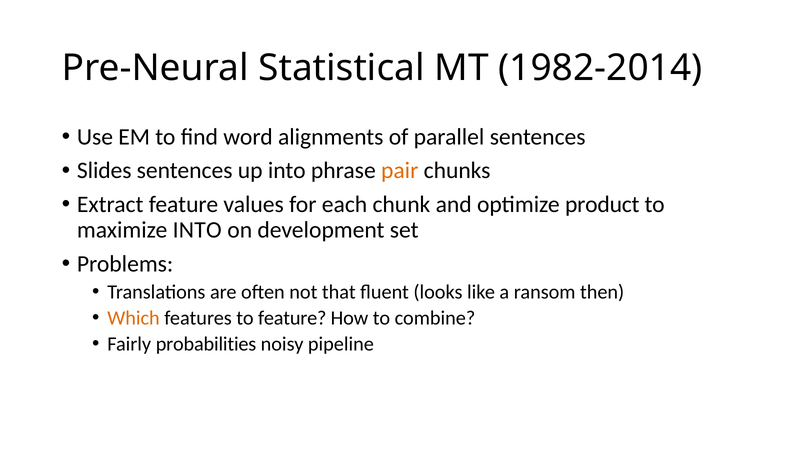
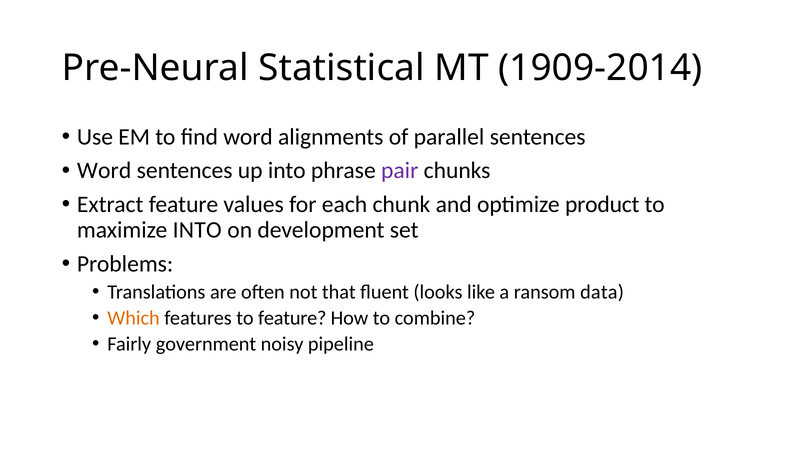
1982-2014: 1982-2014 -> 1909-2014 (600, 68)
Slides: Slides -> Word (104, 171)
pair colour: orange -> purple (400, 171)
then: then -> data (602, 292)
probabilities: probabilities -> government (206, 344)
